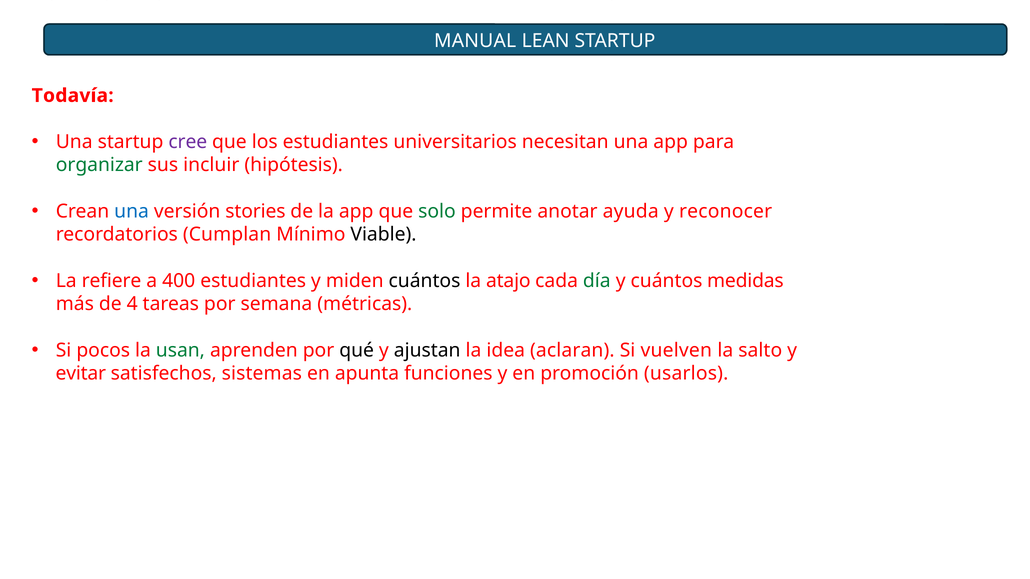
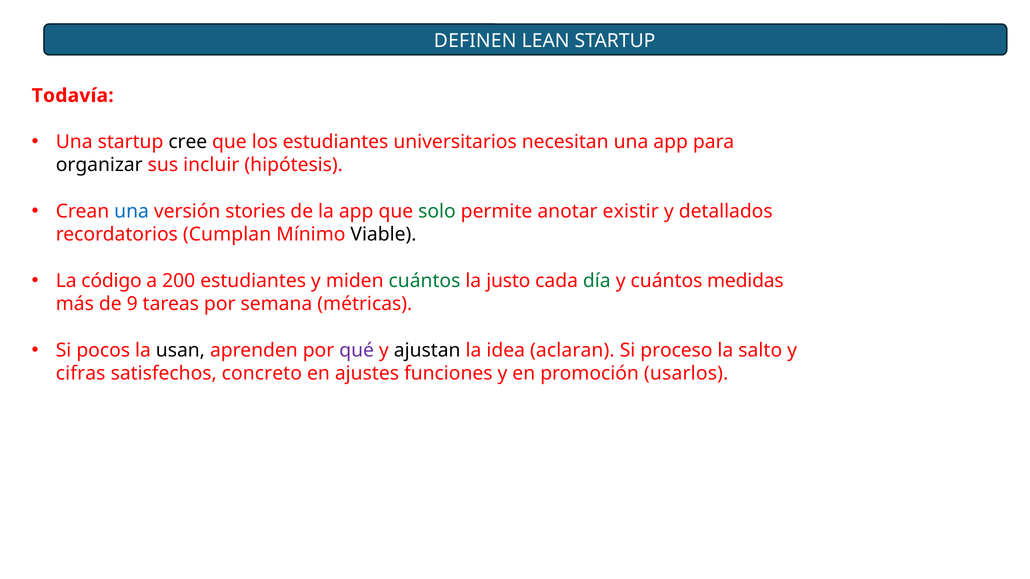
MANUAL: MANUAL -> DEFINEN (475, 41)
cree colour: purple -> black (188, 142)
organizar colour: green -> black (99, 165)
ayuda: ayuda -> existir (631, 212)
reconocer: reconocer -> detallados (726, 212)
refiere: refiere -> código (112, 281)
400: 400 -> 200 (179, 281)
cuántos colour: black -> green (424, 281)
atajo: atajo -> justo (508, 281)
4: 4 -> 9 (132, 304)
usan colour: green -> black (180, 351)
qué colour: black -> purple (357, 351)
vuelven: vuelven -> proceso (676, 351)
evitar: evitar -> cifras (81, 374)
sistemas: sistemas -> concreto (262, 374)
apunta: apunta -> ajustes (367, 374)
